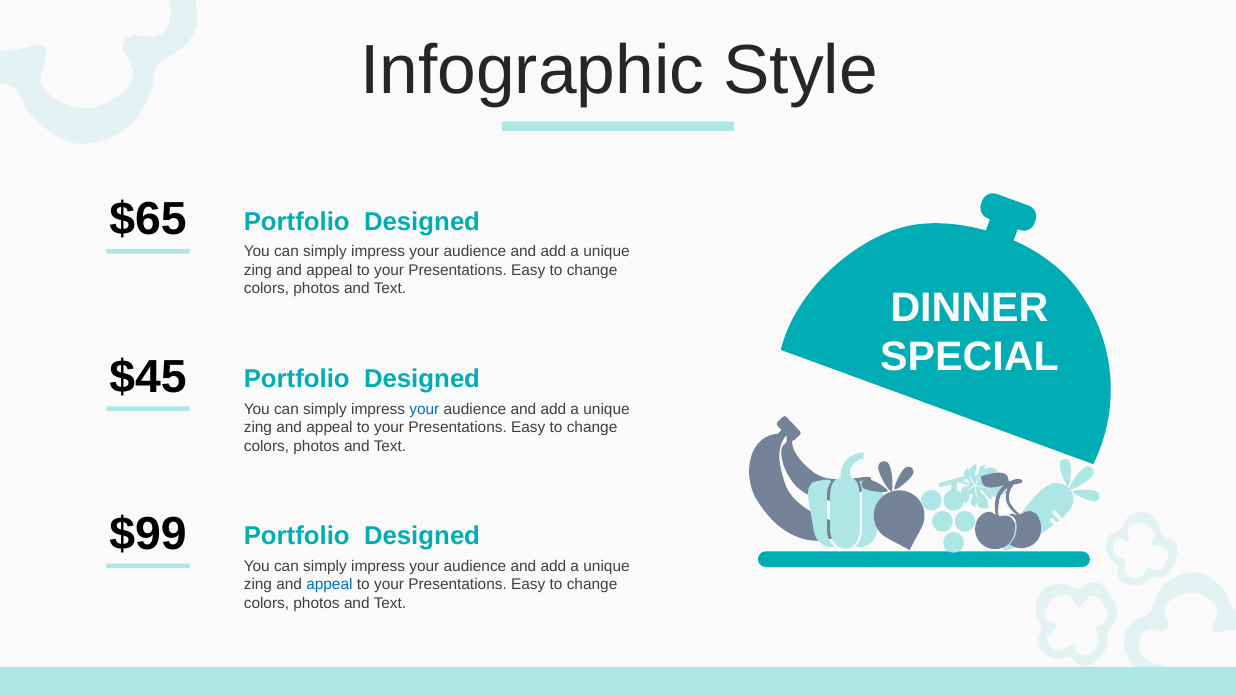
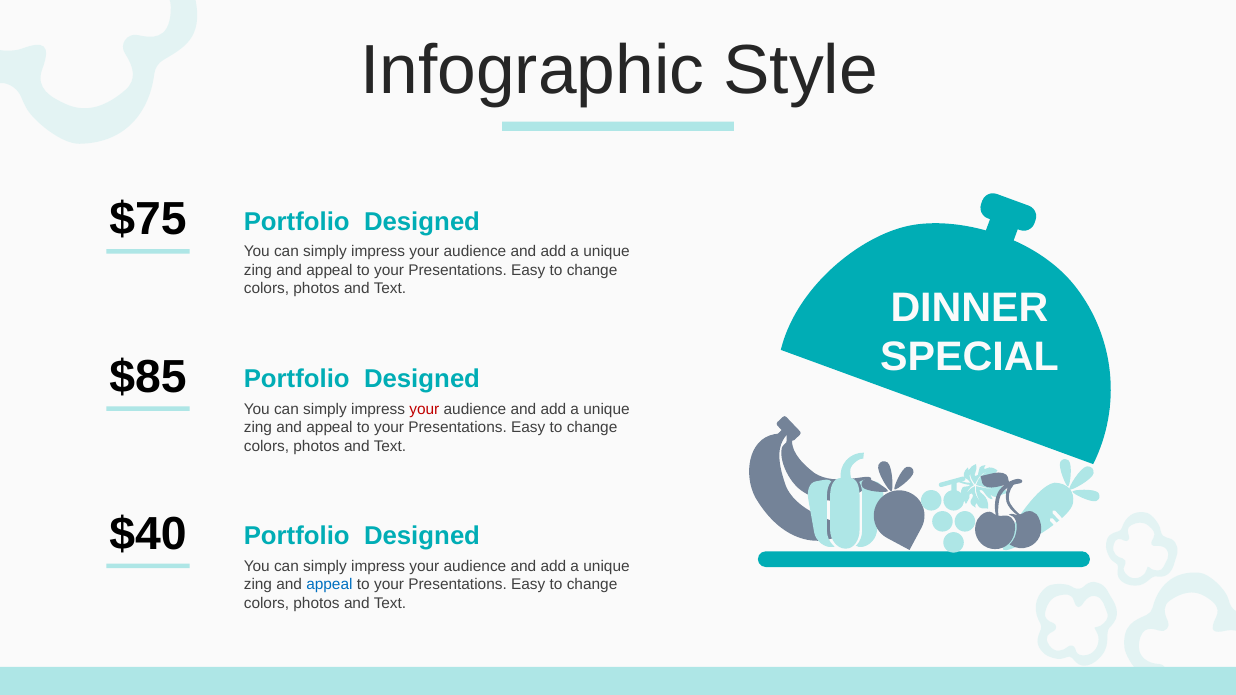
$65: $65 -> $75 (148, 220)
$45: $45 -> $85 (148, 377)
your colour: blue -> red (424, 409)
$99: $99 -> $40 (148, 534)
